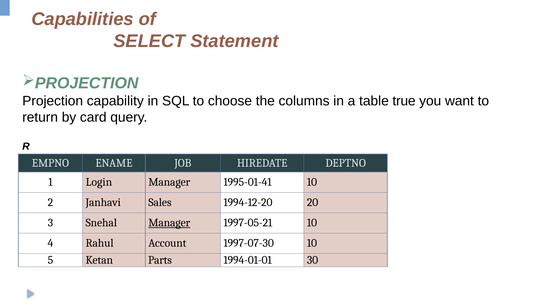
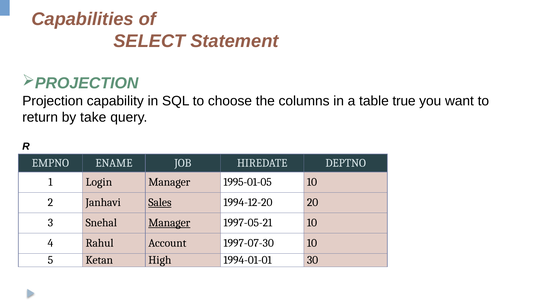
card: card -> take (93, 117)
1995-01-41: 1995-01-41 -> 1995-01-05 (248, 182)
Sales underline: none -> present (160, 202)
Parts: Parts -> High (160, 260)
